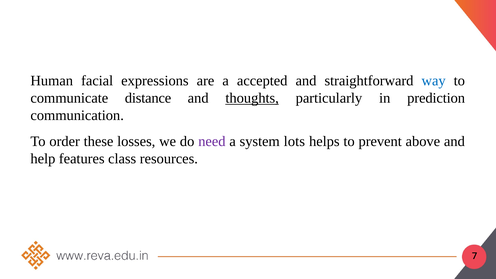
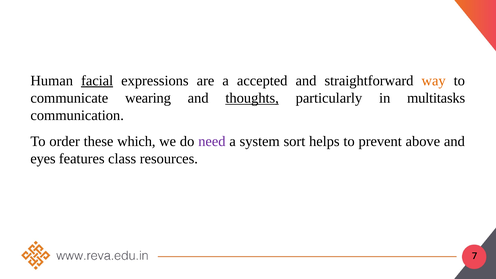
facial underline: none -> present (97, 81)
way colour: blue -> orange (434, 81)
distance: distance -> wearing (148, 98)
prediction: prediction -> multitasks (436, 98)
losses: losses -> which (136, 141)
lots: lots -> sort (294, 141)
help: help -> eyes (43, 159)
